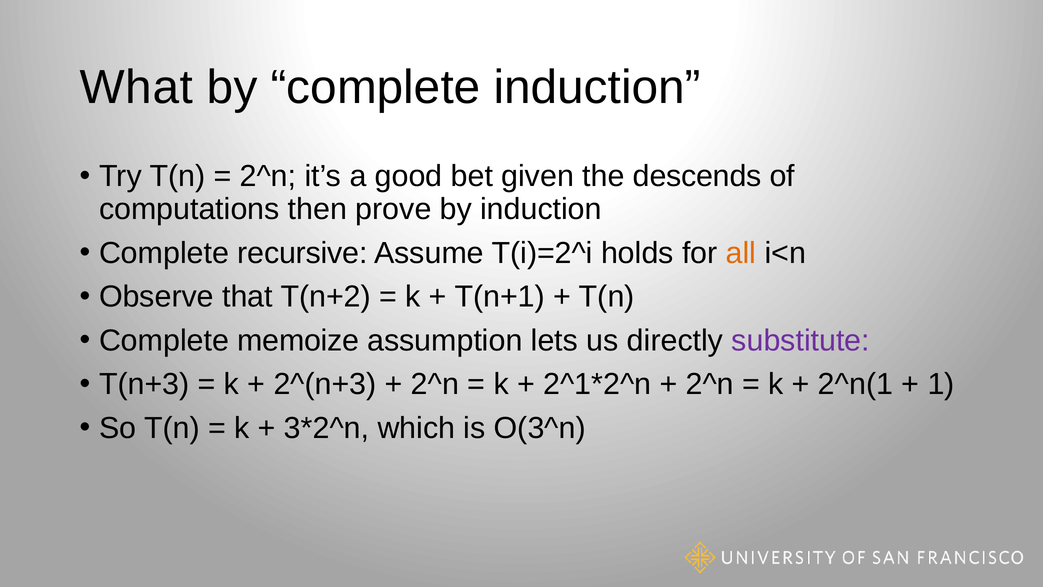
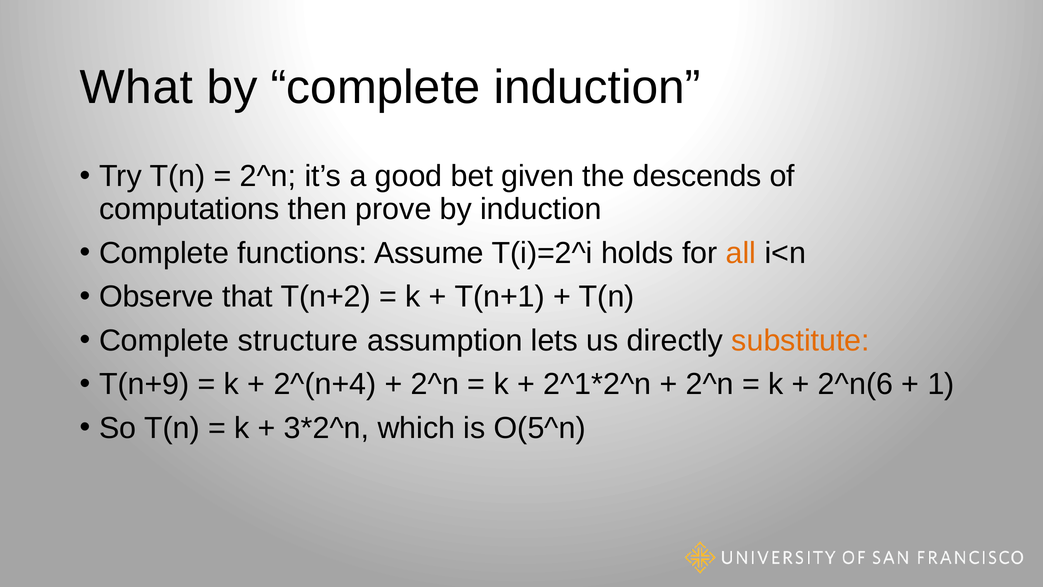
recursive: recursive -> functions (302, 253)
memoize: memoize -> structure (298, 340)
substitute colour: purple -> orange (801, 340)
T(n+3: T(n+3 -> T(n+9 (144, 384)
2^(n+3: 2^(n+3 -> 2^(n+4 (325, 384)
2^n(1: 2^n(1 -> 2^n(6 (856, 384)
O(3^n: O(3^n -> O(5^n (540, 428)
